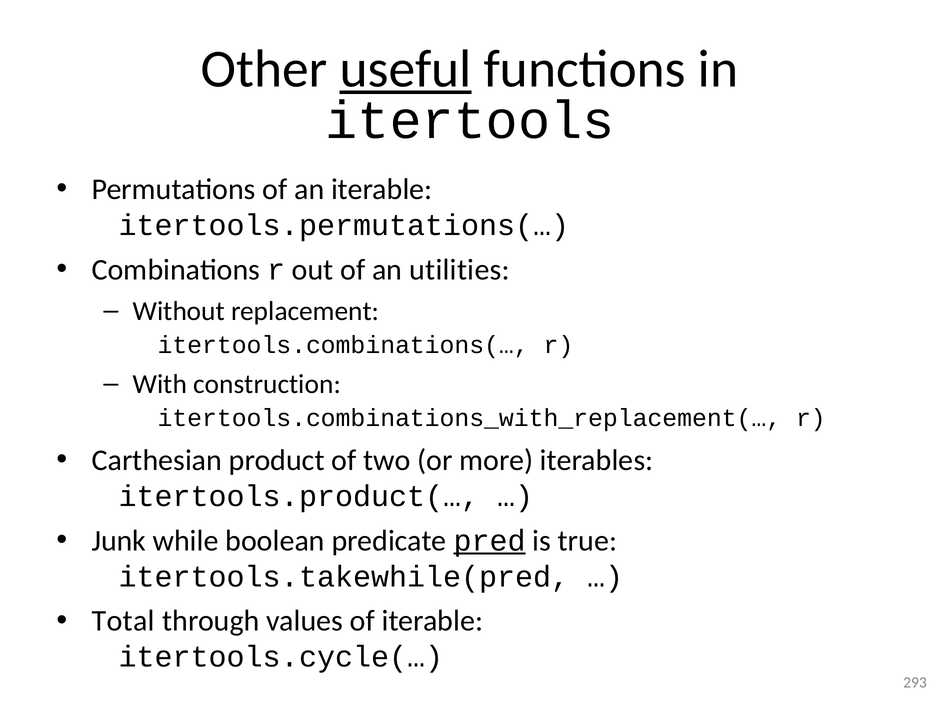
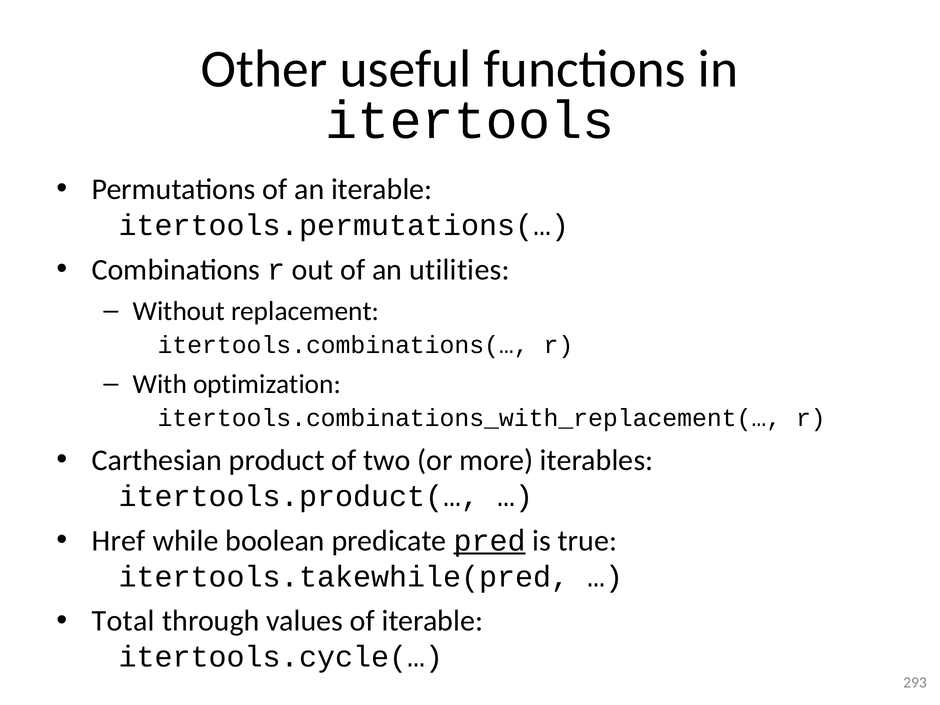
useful underline: present -> none (406, 69)
construction: construction -> optimization (267, 384)
Junk: Junk -> Href (119, 541)
